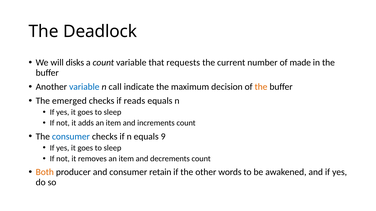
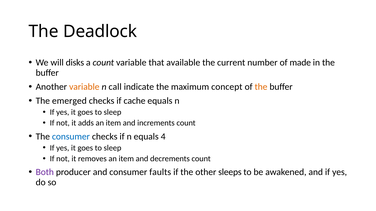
requests: requests -> available (183, 63)
variable colour: blue -> orange (84, 87)
decision: decision -> concept (227, 87)
reads: reads -> cache (135, 101)
9: 9 -> 4 (163, 137)
Both colour: orange -> purple (45, 172)
retain: retain -> faults (160, 172)
words: words -> sleeps (230, 172)
